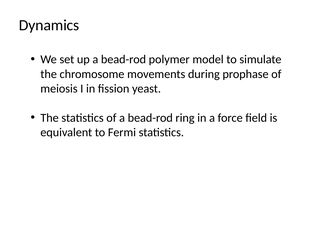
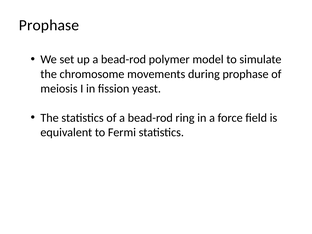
Dynamics: Dynamics -> Prophase (49, 25)
